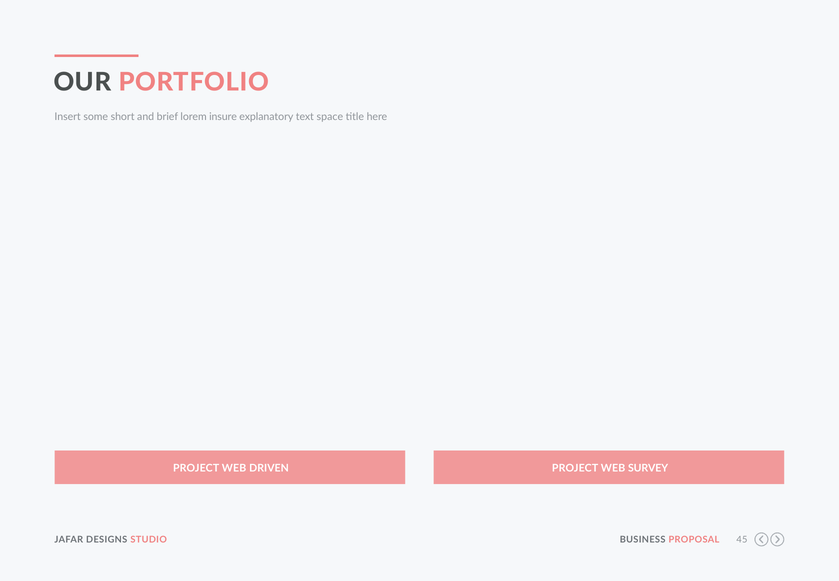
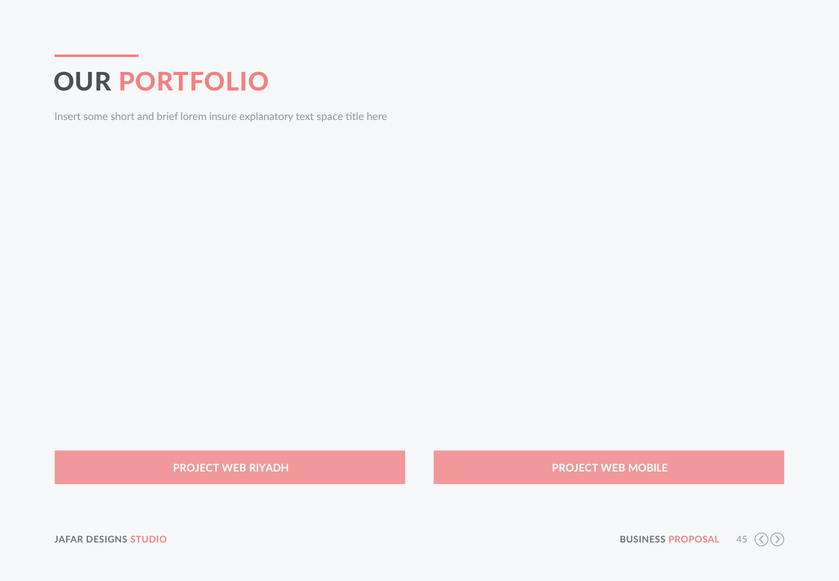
DRIVEN: DRIVEN -> RIYADH (269, 468)
SURVEY: SURVEY -> MOBILE (648, 468)
